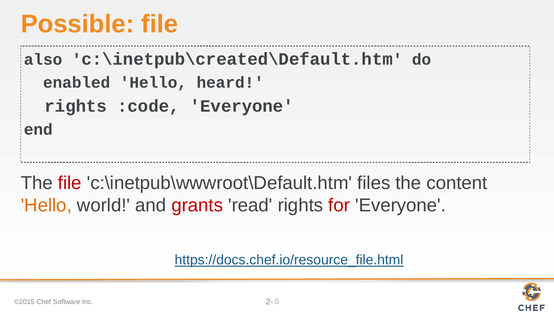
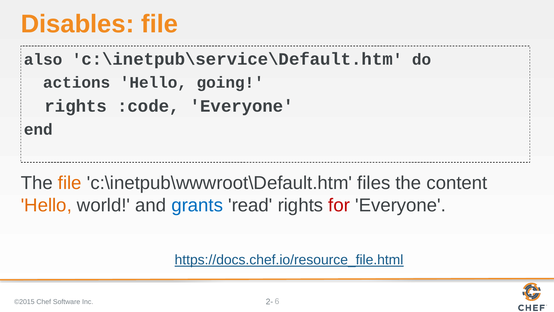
Possible: Possible -> Disables (77, 24)
c:\inetpub\created\Default.htm: c:\inetpub\created\Default.htm -> c:\inetpub\service\Default.htm (237, 59)
enabled: enabled -> actions (77, 82)
heard: heard -> going (230, 82)
file colour: red -> orange (70, 183)
grants colour: red -> blue (197, 205)
